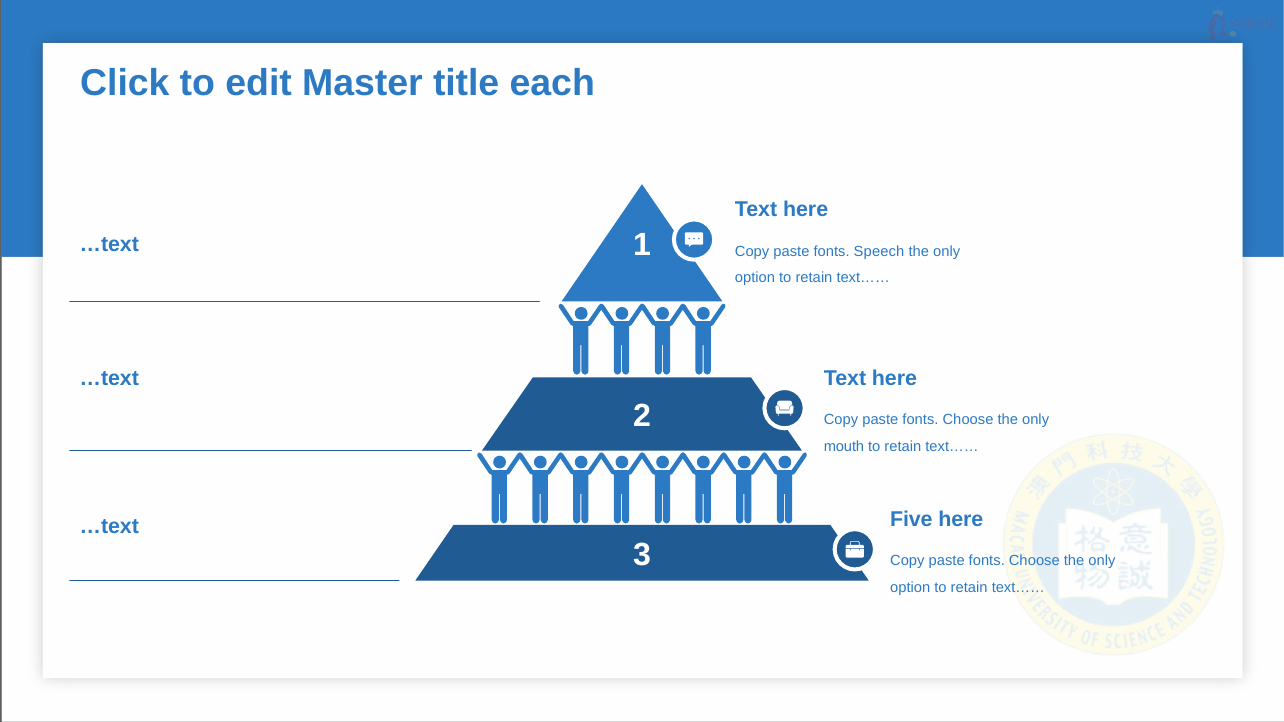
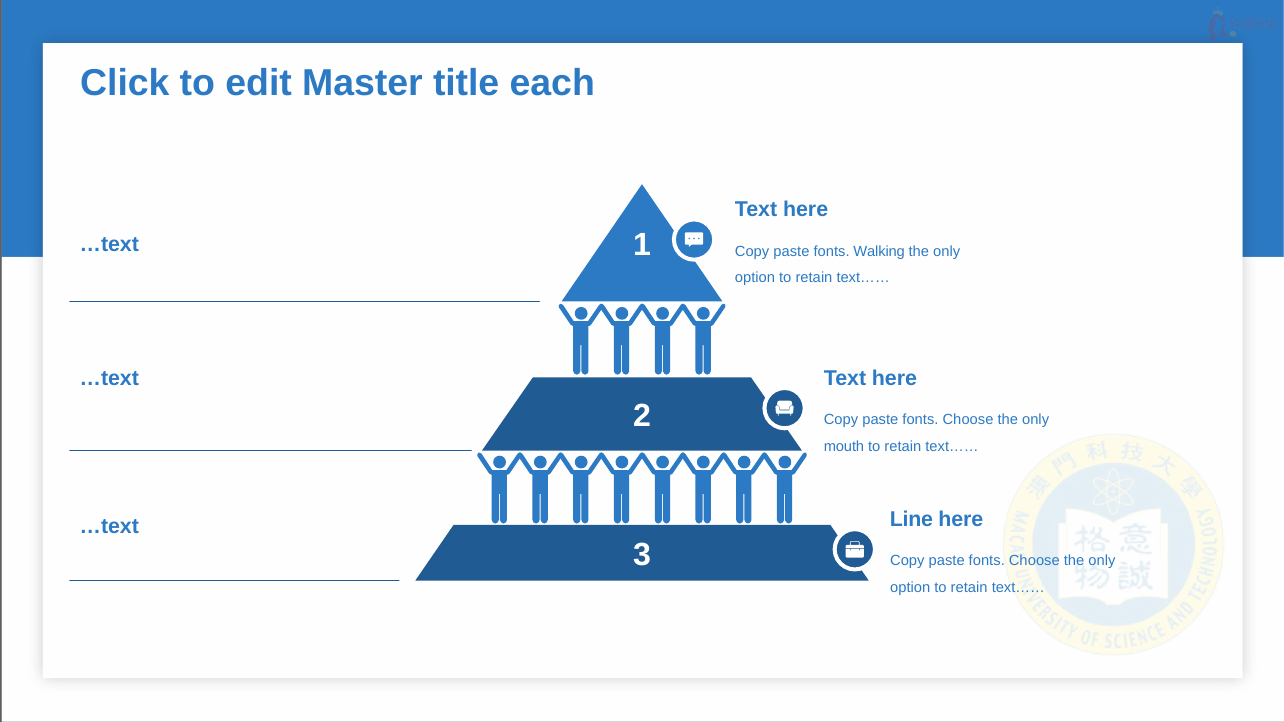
Speech: Speech -> Walking (879, 251)
Five: Five -> Line (911, 519)
